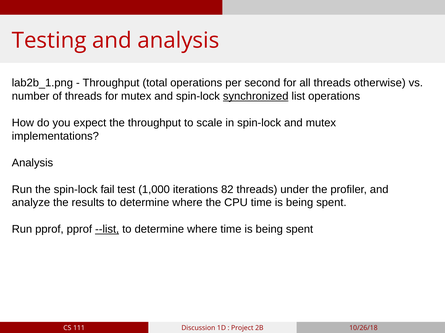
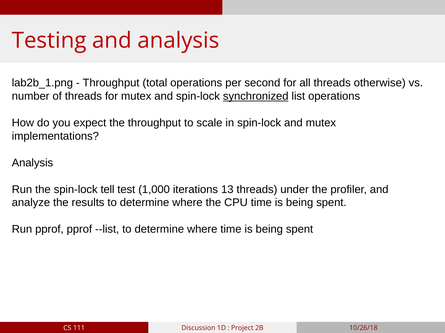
fail: fail -> tell (108, 190)
82: 82 -> 13 (227, 190)
--list underline: present -> none (107, 230)
